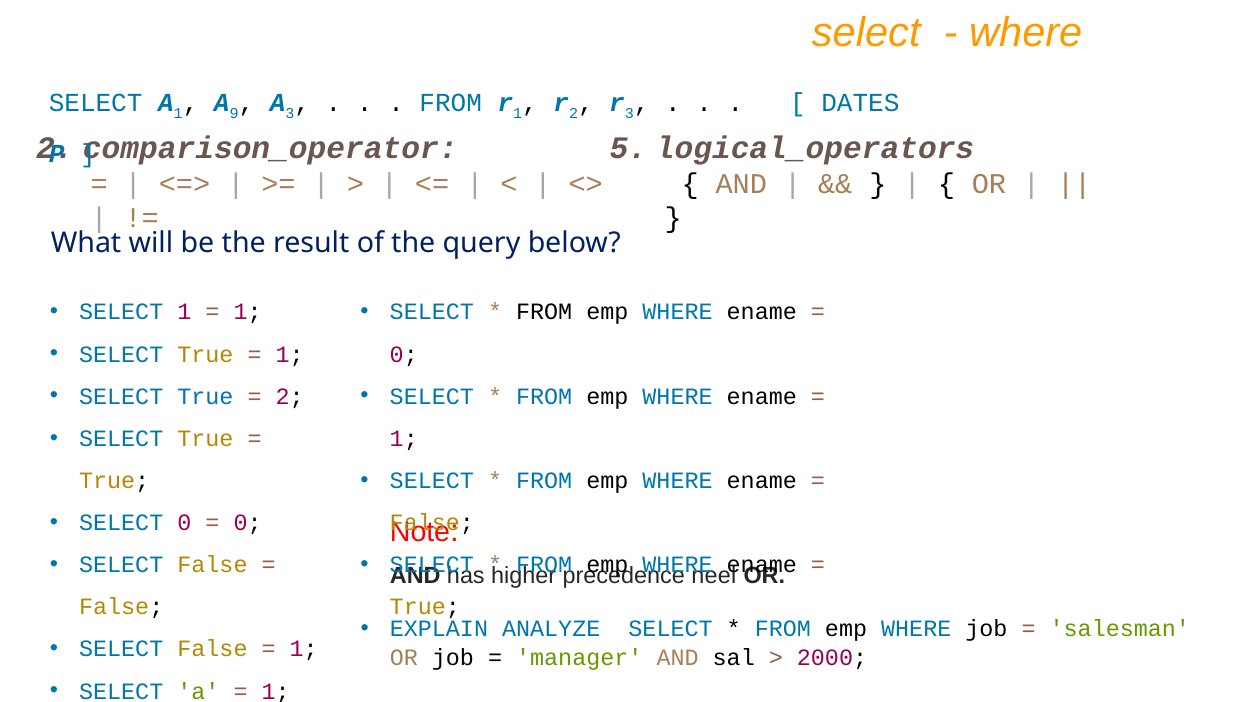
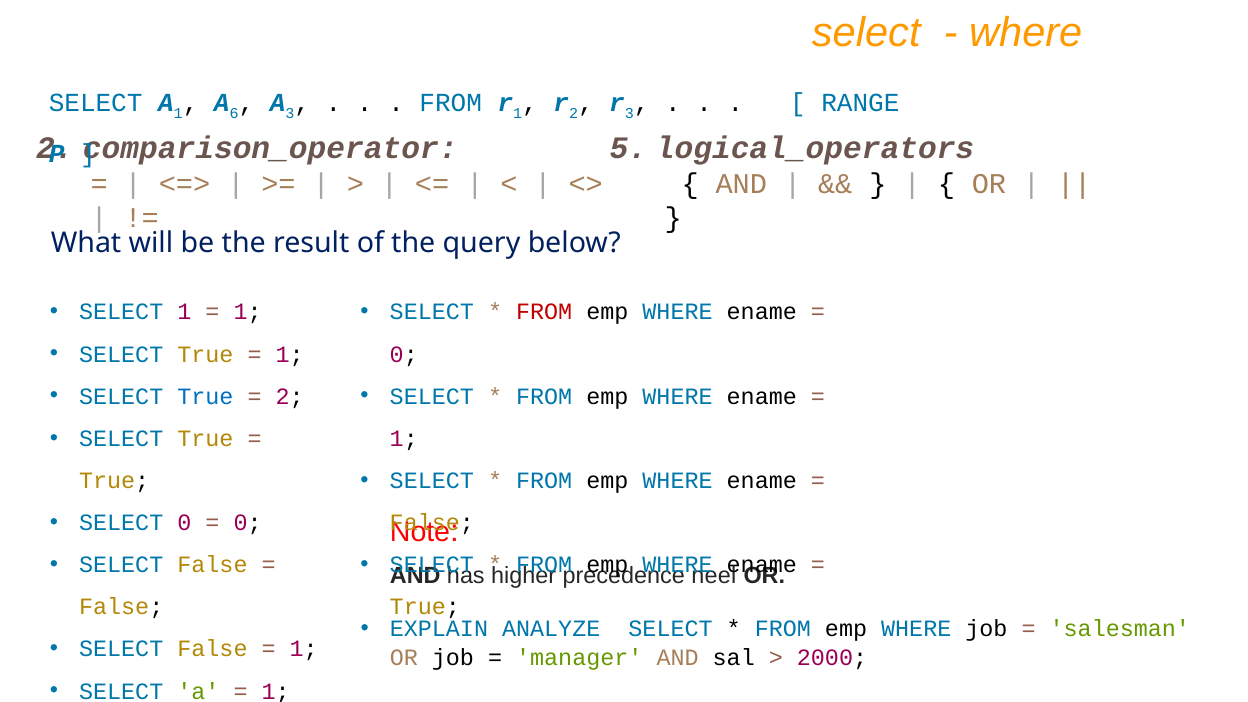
9: 9 -> 6 (234, 113)
DATES: DATES -> RANGE (860, 103)
FROM colour: black -> red (544, 312)
